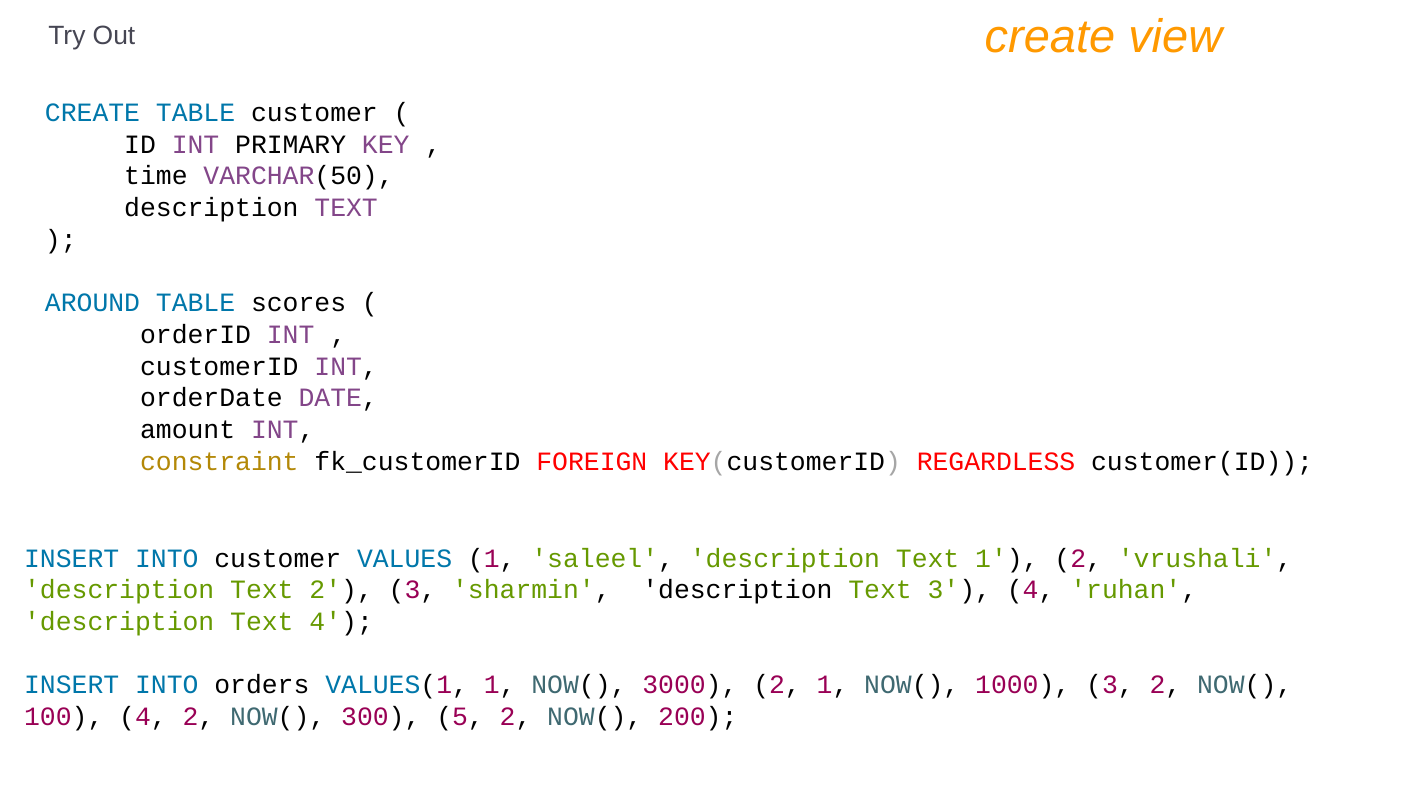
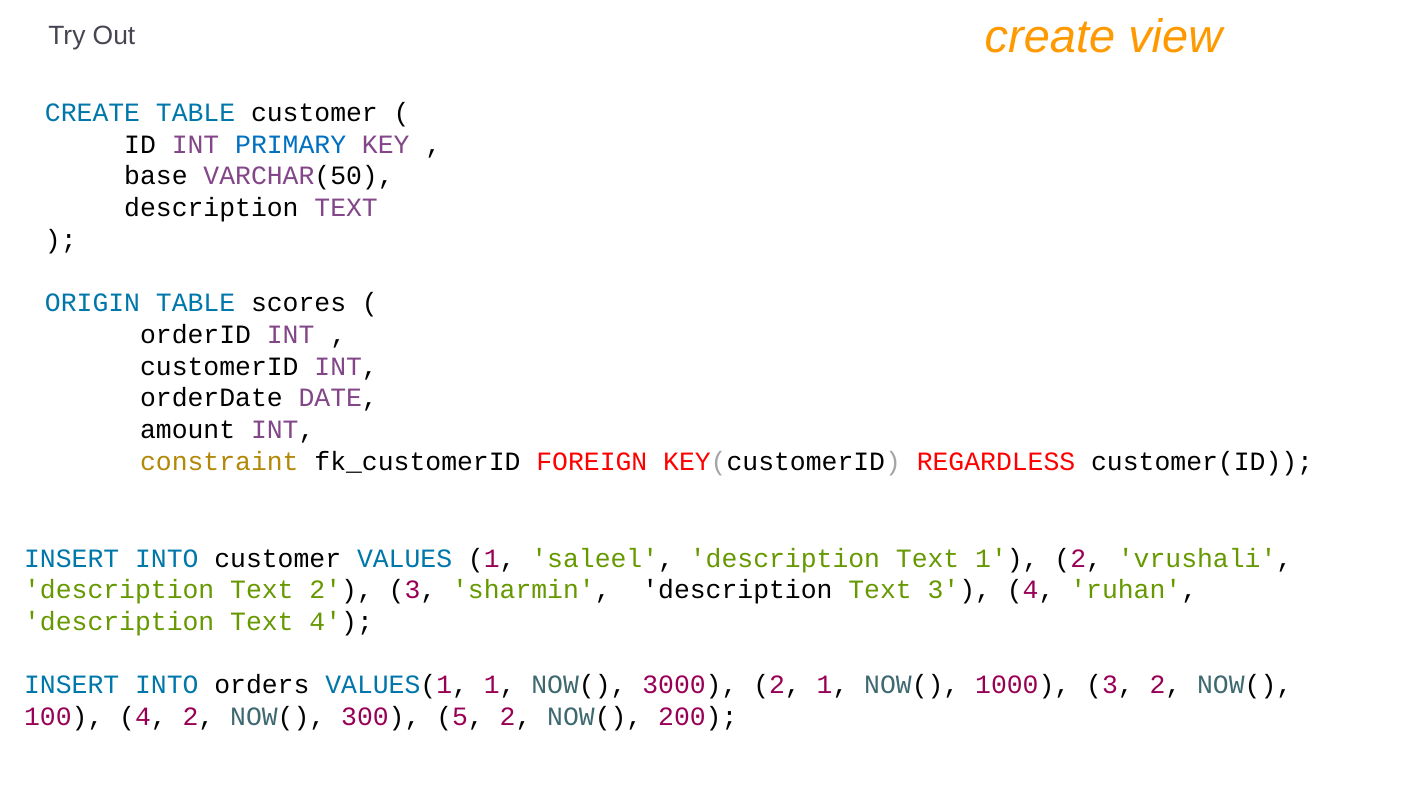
PRIMARY colour: black -> blue (291, 144)
time: time -> base (156, 176)
AROUND: AROUND -> ORIGIN (93, 303)
